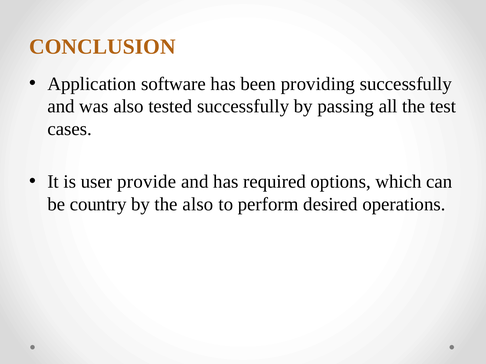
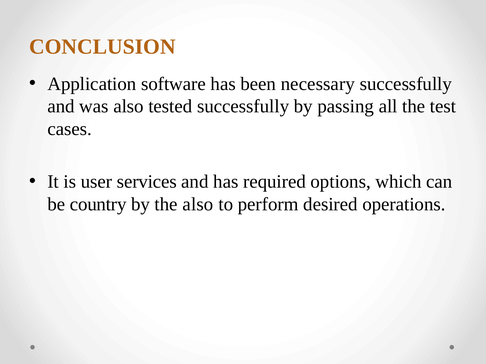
providing: providing -> necessary (318, 84)
provide: provide -> services (147, 182)
